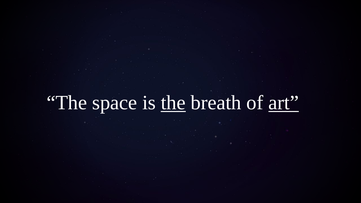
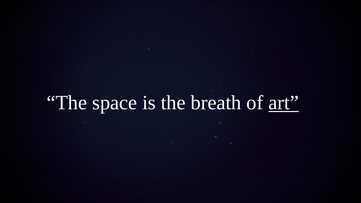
the underline: present -> none (173, 103)
